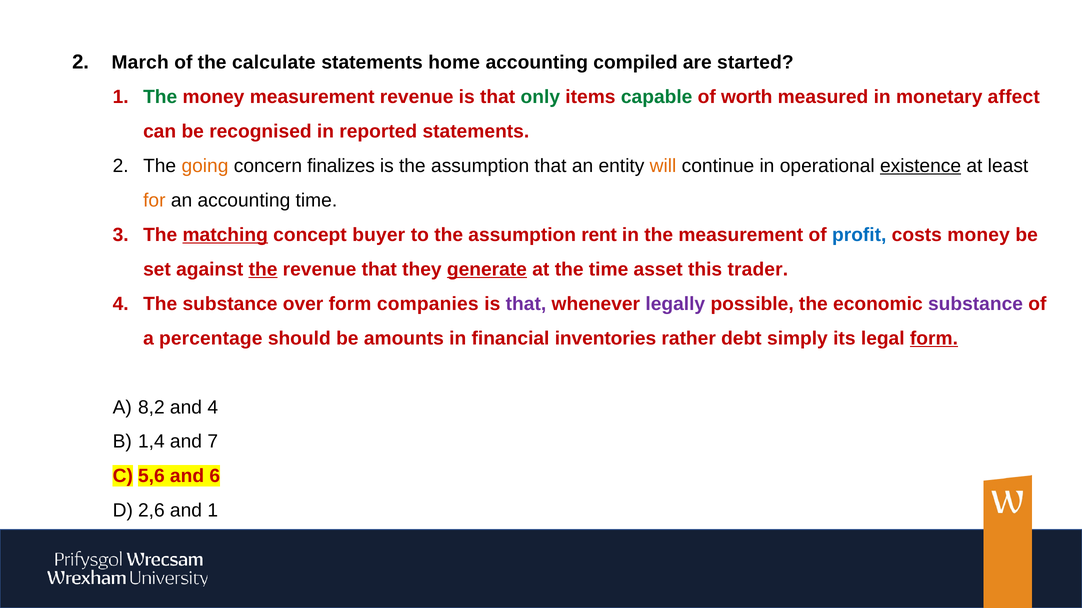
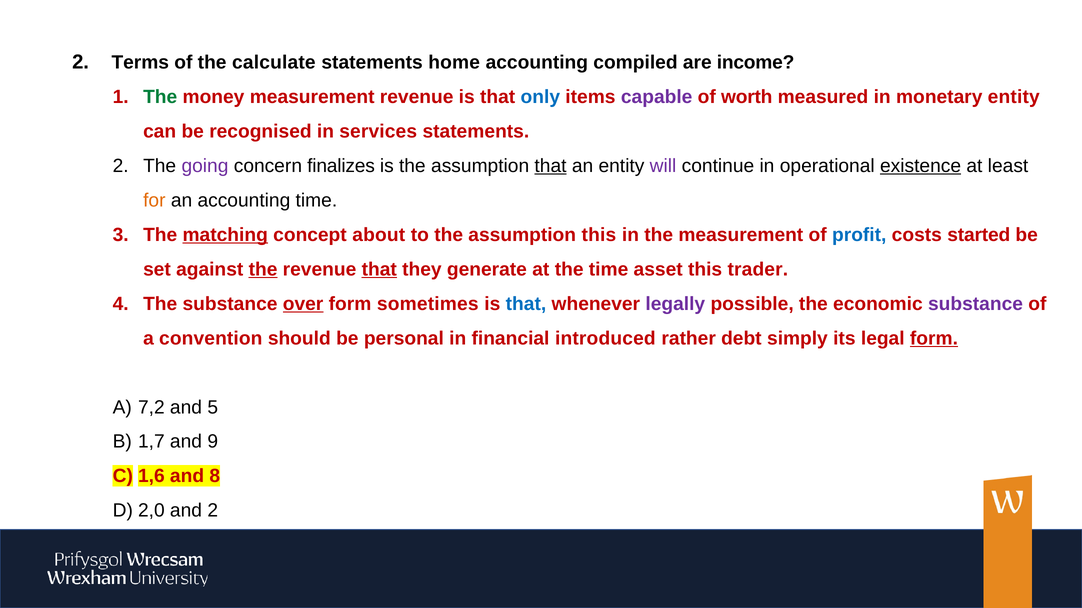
March: March -> Terms (140, 62)
started: started -> income (756, 62)
only colour: green -> blue (540, 97)
capable colour: green -> purple (657, 97)
monetary affect: affect -> entity (1014, 97)
reported: reported -> services (378, 132)
going colour: orange -> purple (205, 166)
that underline: none -> present (550, 166)
will colour: orange -> purple (663, 166)
buyer: buyer -> about (379, 235)
assumption rent: rent -> this (599, 235)
costs money: money -> started (979, 235)
that underline: none -> present (379, 270)
generate underline: present -> none (487, 270)
over underline: none -> present (303, 304)
companies: companies -> sometimes (428, 304)
that colour: purple -> blue (526, 304)
percentage: percentage -> convention (211, 339)
amounts: amounts -> personal (404, 339)
inventories: inventories -> introduced (605, 339)
8,2: 8,2 -> 7,2 (151, 408)
and 4: 4 -> 5 (213, 408)
1,4: 1,4 -> 1,7 (151, 442)
7: 7 -> 9 (213, 442)
5,6: 5,6 -> 1,6 (151, 477)
6: 6 -> 8 (215, 477)
2,6: 2,6 -> 2,0 (151, 511)
and 1: 1 -> 2 (213, 511)
